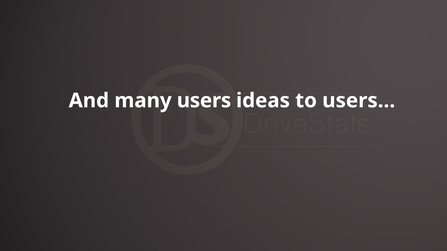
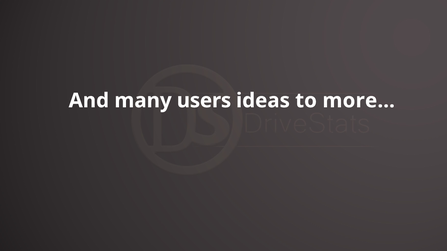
users…: users… -> more… (359, 101)
